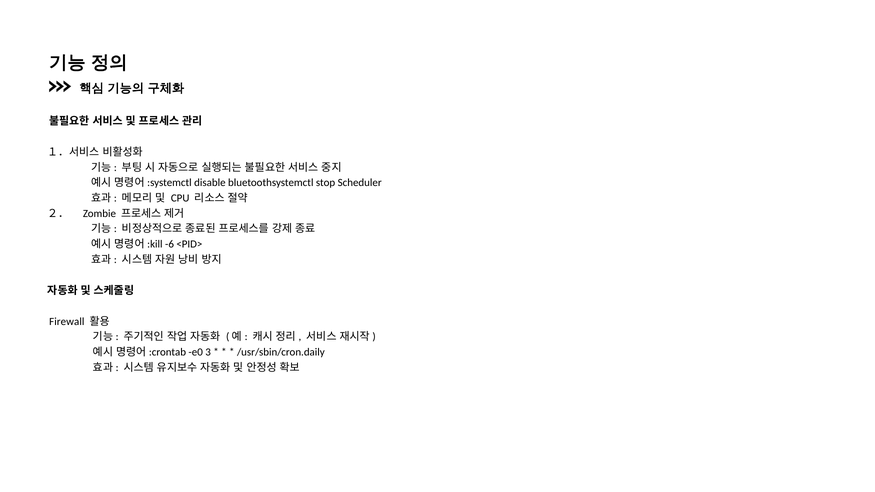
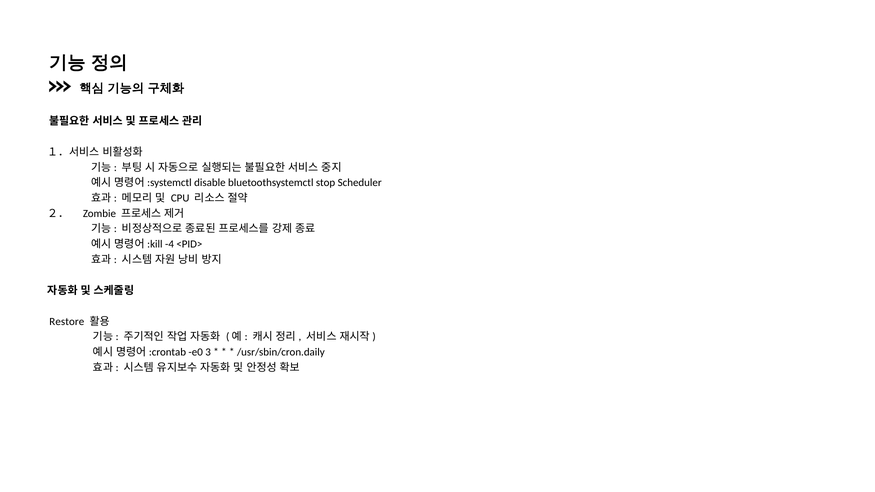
-6: -6 -> -4 (170, 244)
Firewall: Firewall -> Restore (67, 322)
